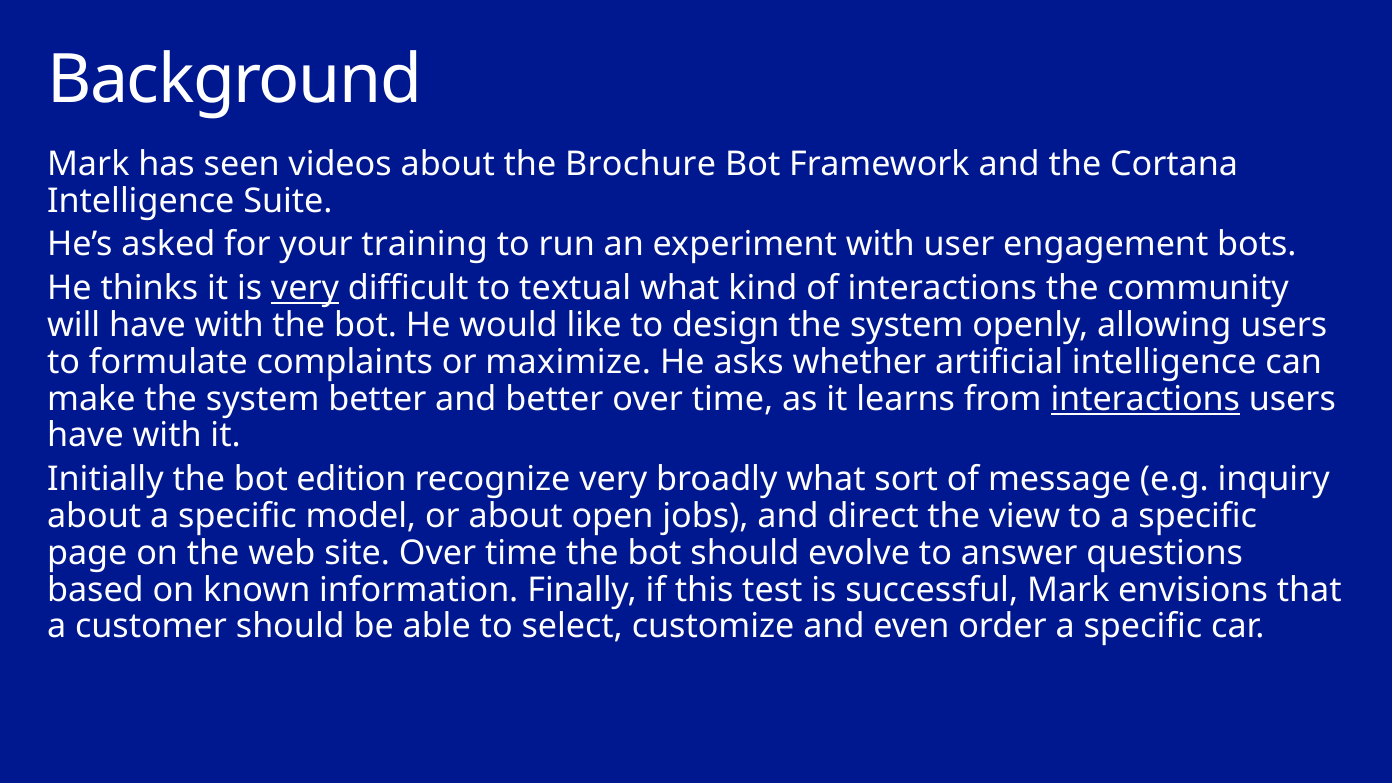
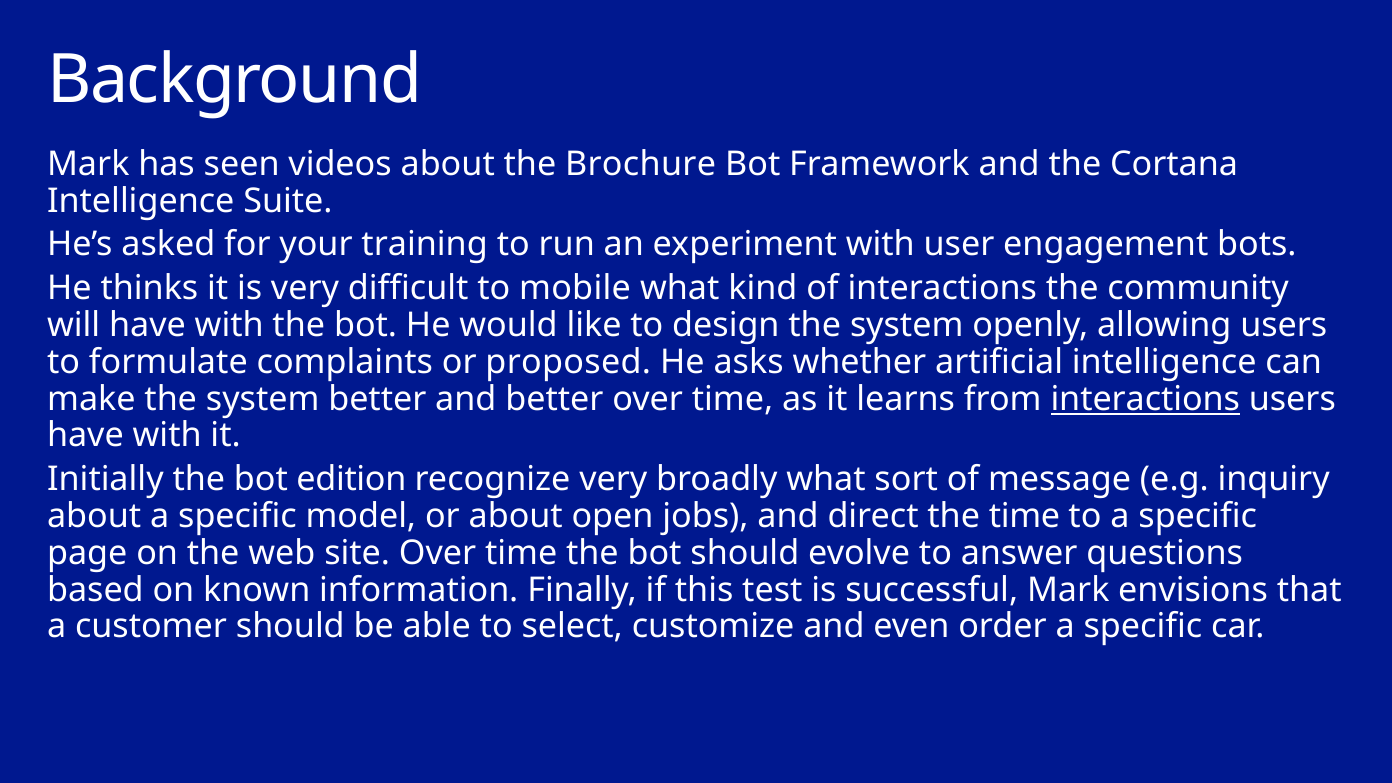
very underline: present -> none (305, 288)
textual: textual -> mobile (575, 288)
maximize: maximize -> proposed (568, 362)
the view: view -> time (1025, 516)
